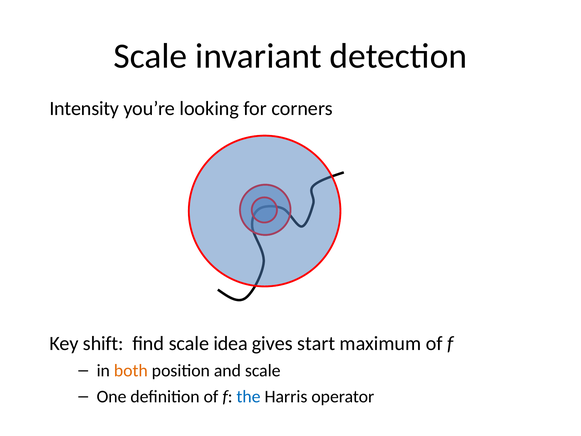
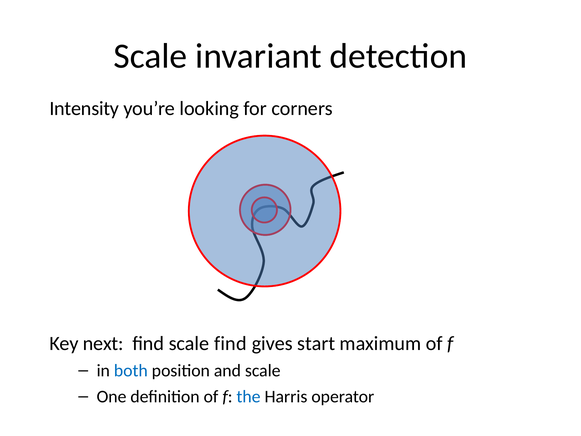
shift: shift -> next (103, 343)
scale idea: idea -> find (230, 343)
both colour: orange -> blue (131, 370)
